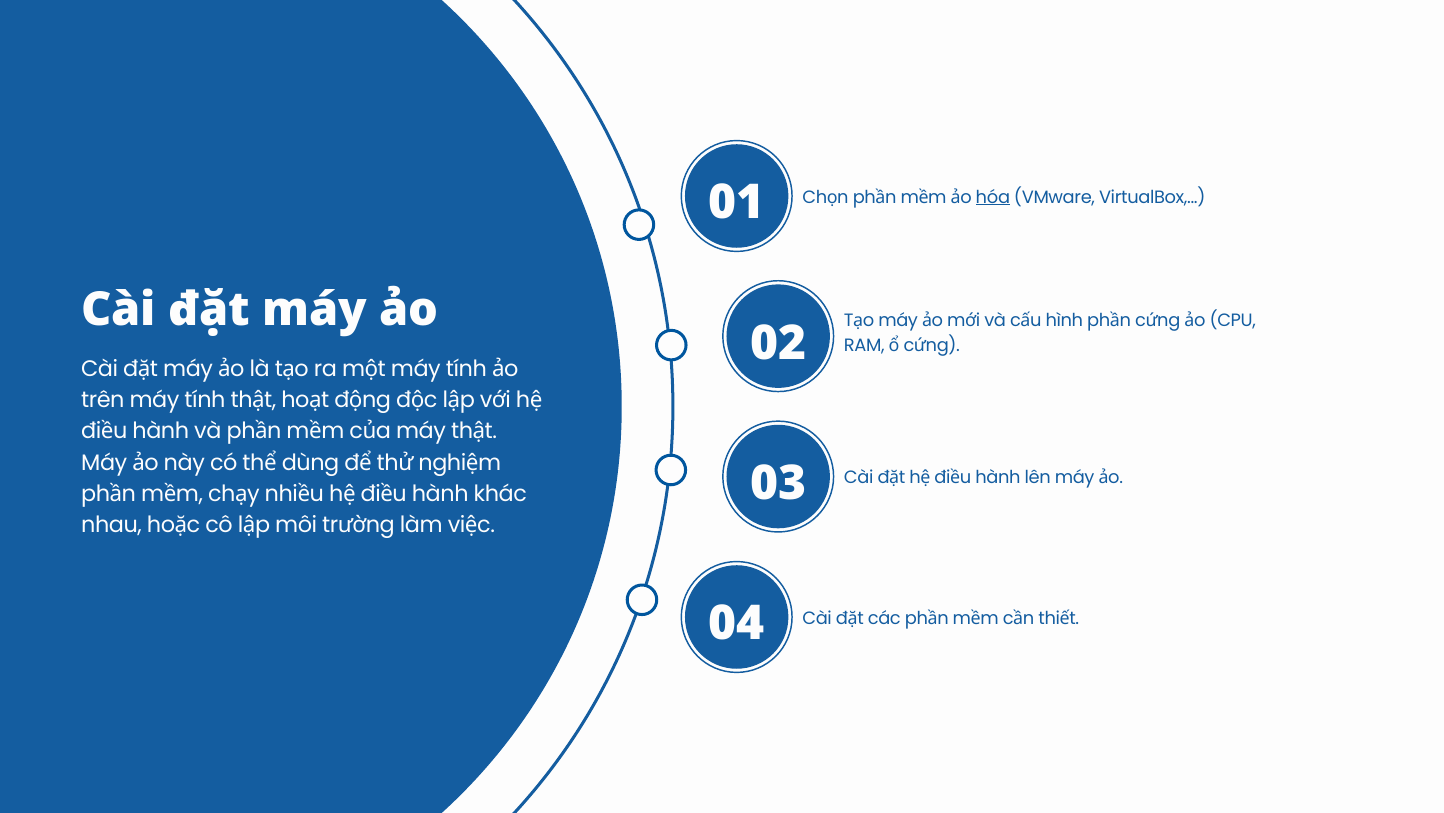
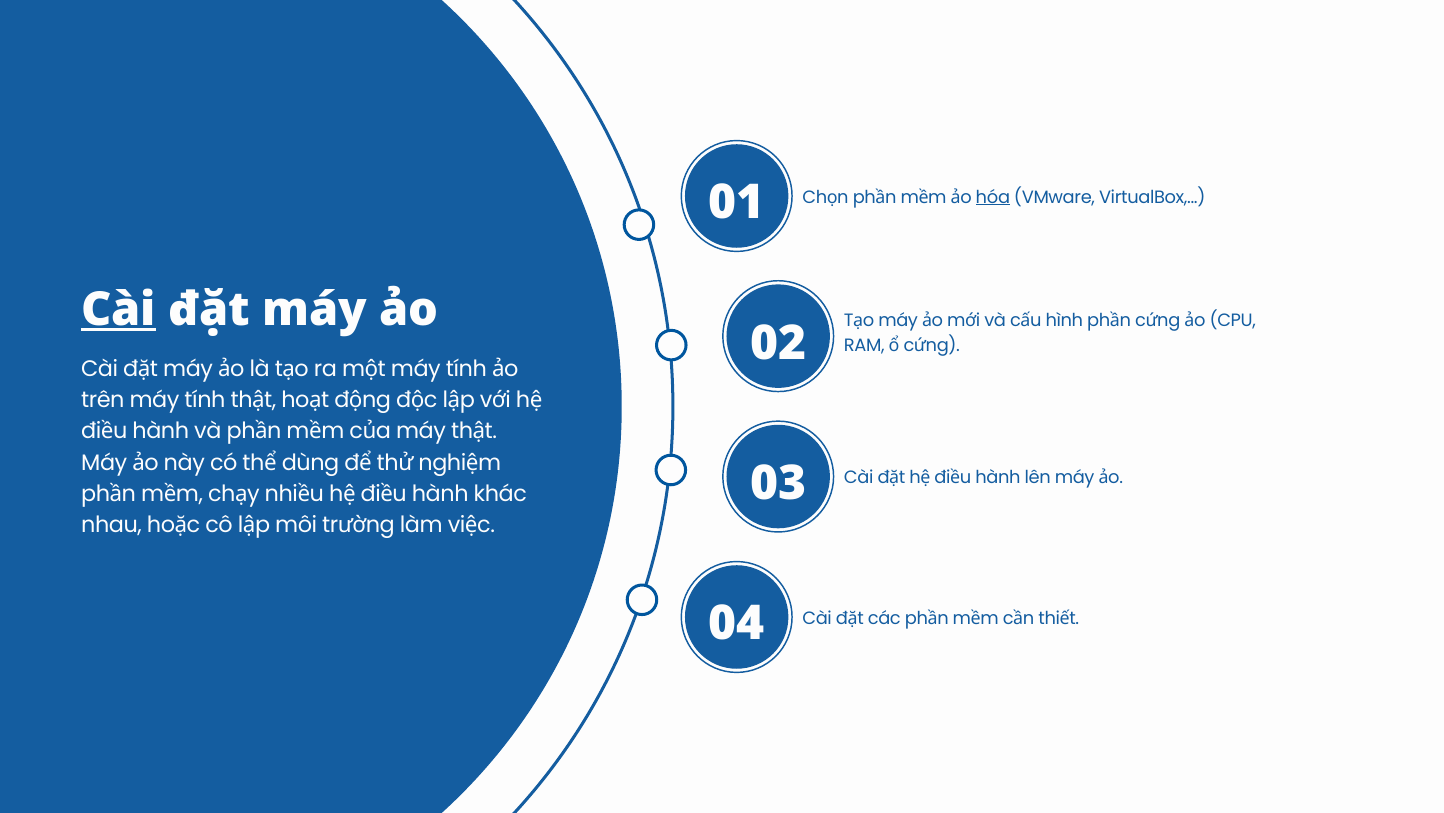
Cài underline: none -> present (119, 309)
